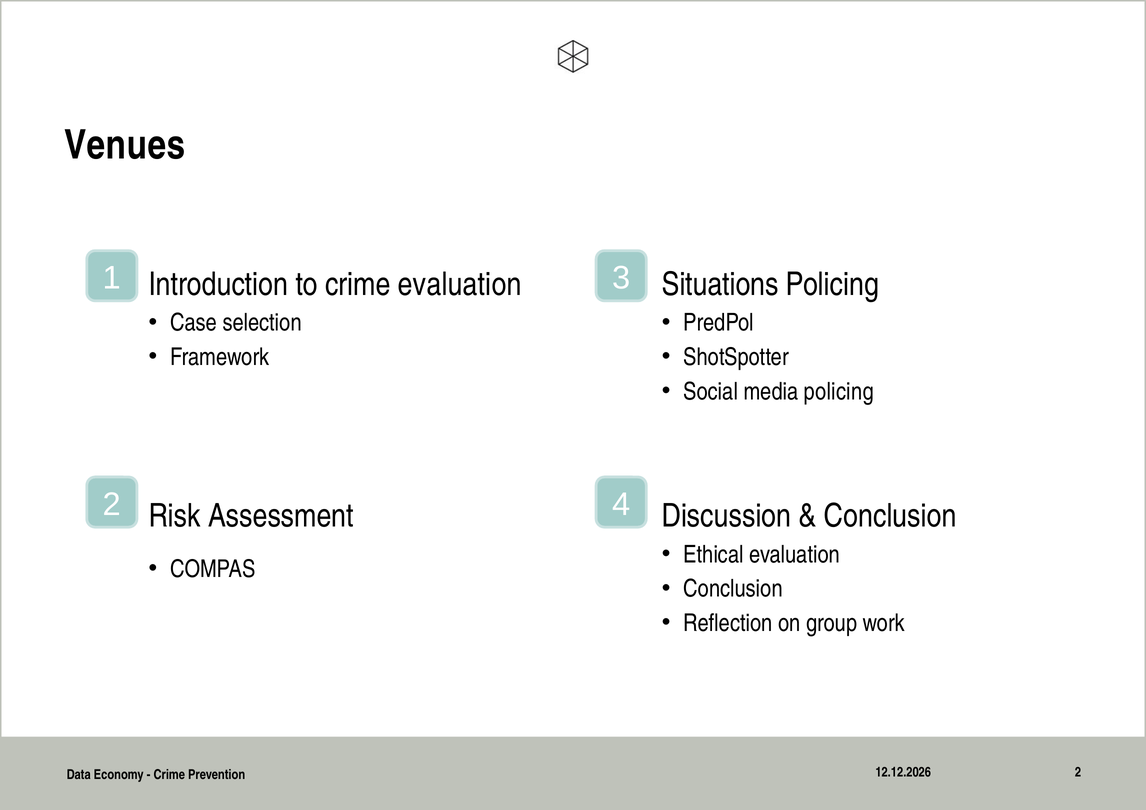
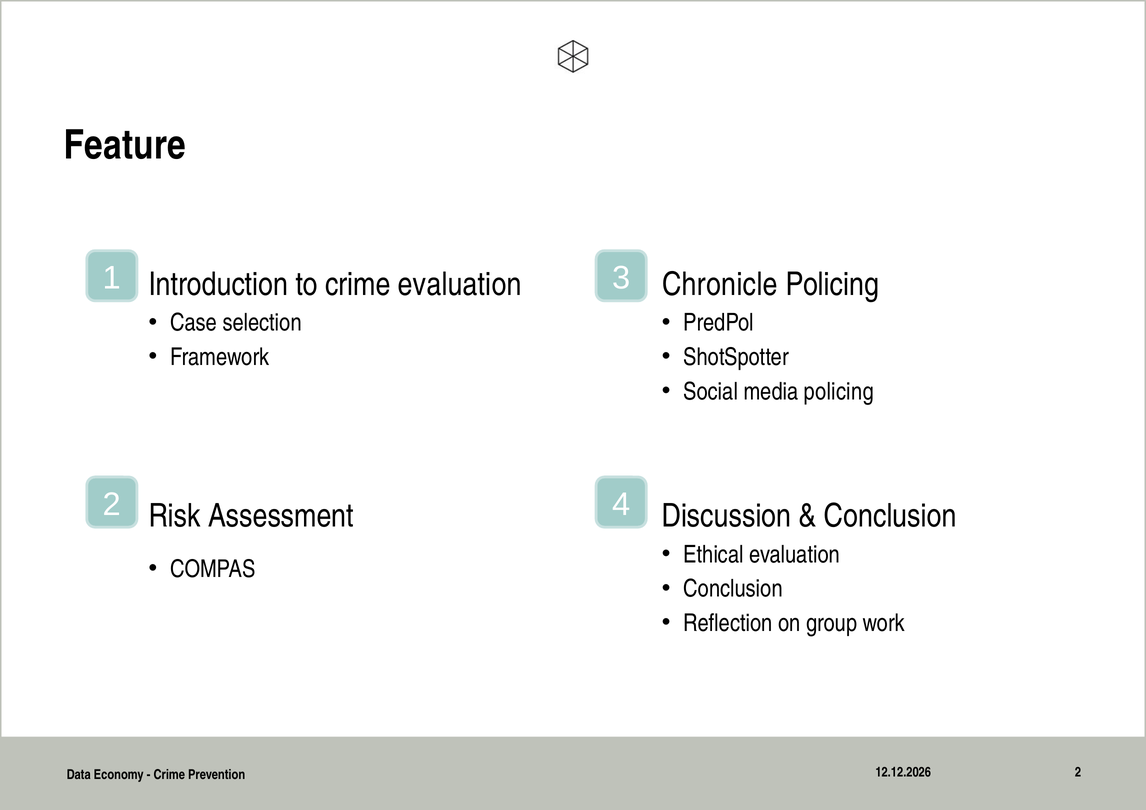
Venues: Venues -> Feature (125, 145)
Situations: Situations -> Chronicle (720, 284)
